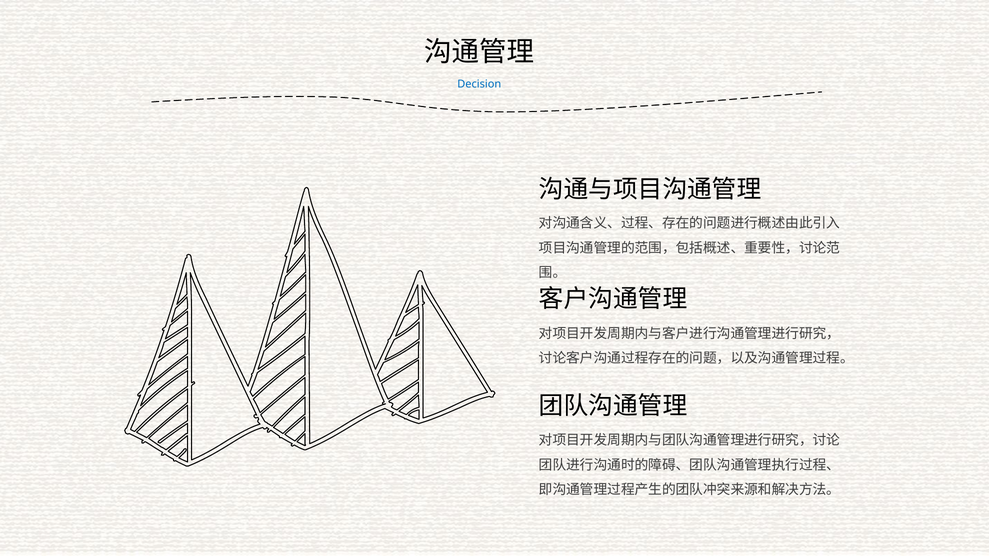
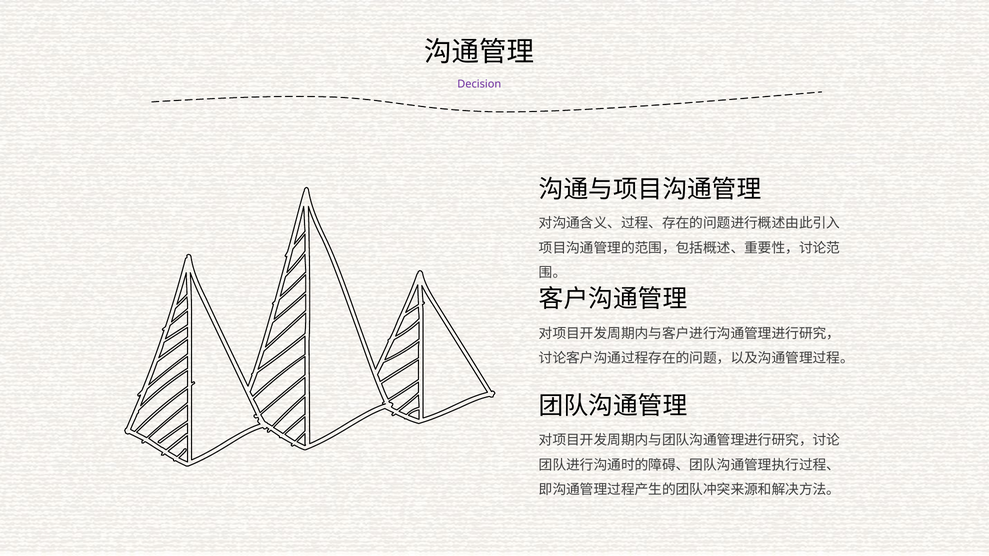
Decision colour: blue -> purple (479, 84)
